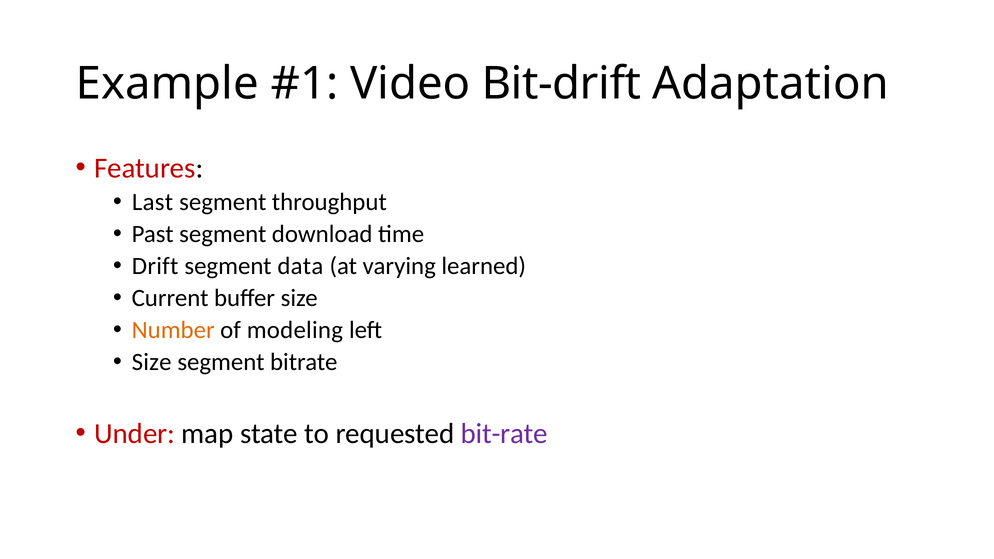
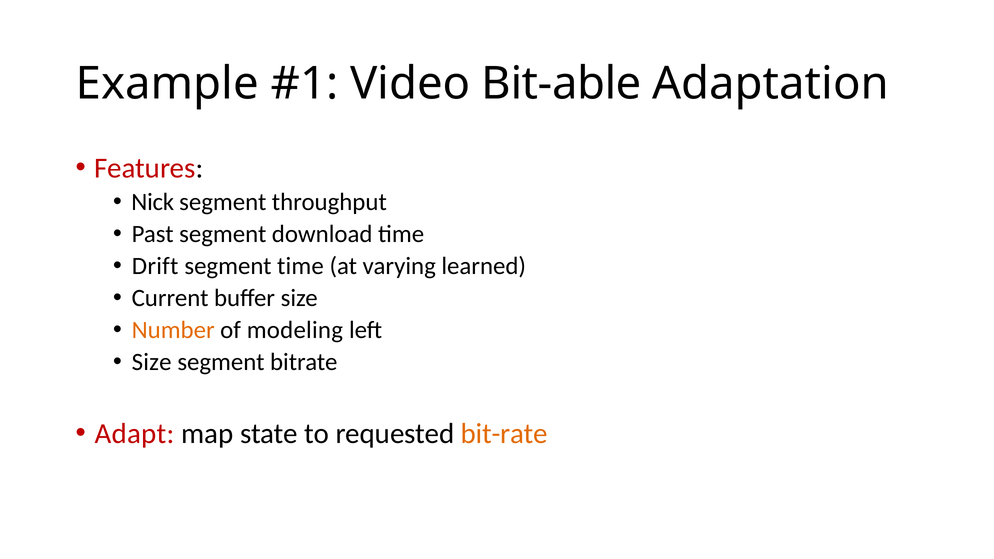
Bit-drift: Bit-drift -> Bit-able (561, 83)
Last: Last -> Nick (153, 202)
segment data: data -> time (300, 266)
Under: Under -> Adapt (134, 434)
bit-rate colour: purple -> orange (504, 434)
